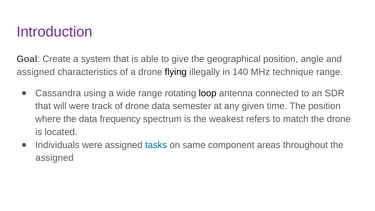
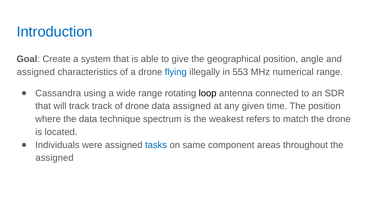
Introduction colour: purple -> blue (55, 32)
flying colour: black -> blue (176, 72)
140: 140 -> 553 (240, 72)
technique: technique -> numerical (293, 72)
will were: were -> track (79, 106)
data semester: semester -> assigned (192, 106)
frequency: frequency -> technique (120, 119)
